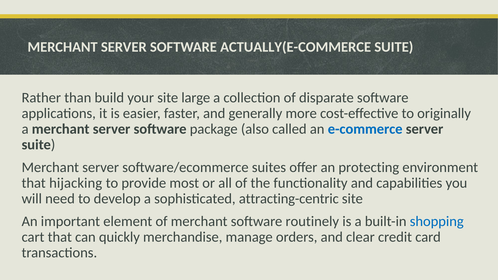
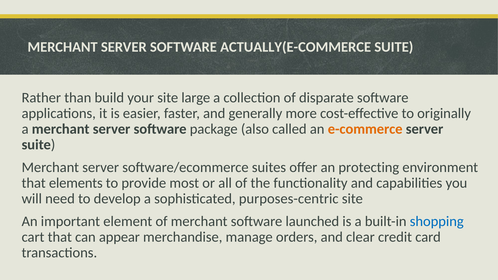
e-commerce colour: blue -> orange (365, 129)
hijacking: hijacking -> elements (76, 183)
attracting-centric: attracting-centric -> purposes-centric (289, 199)
routinely: routinely -> launched (312, 221)
quickly: quickly -> appear (119, 237)
